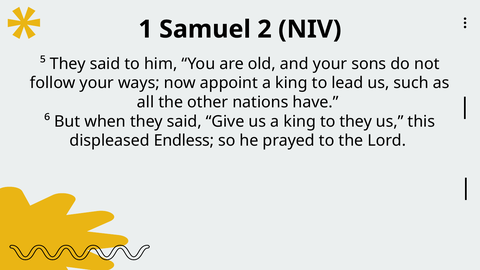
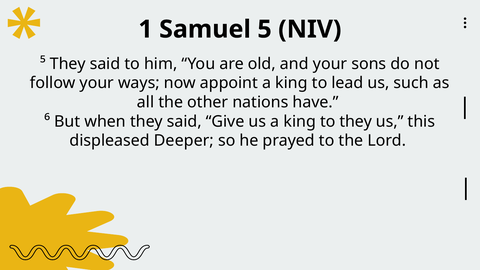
2: 2 -> 5 (265, 29)
Endless: Endless -> Deeper (184, 141)
